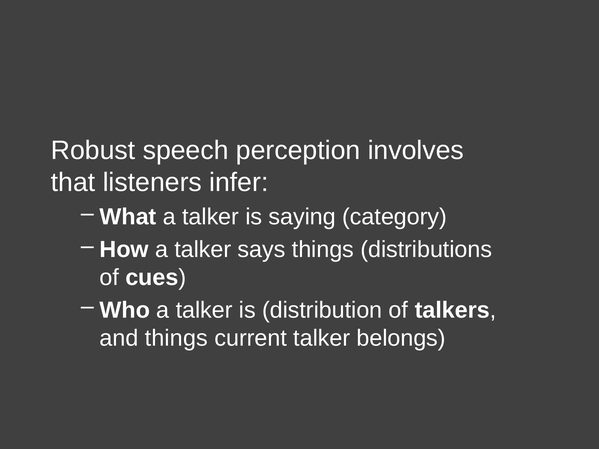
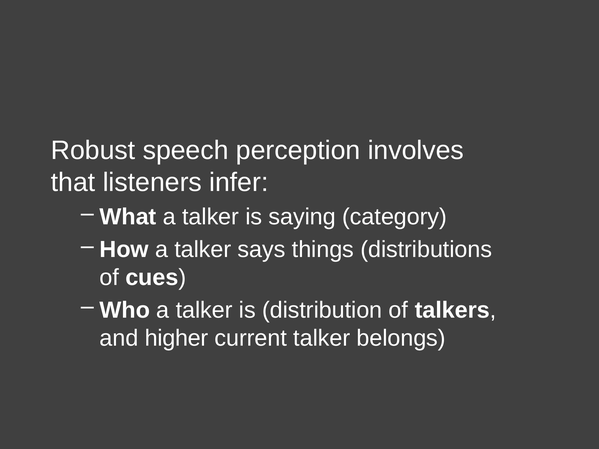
and things: things -> higher (177, 338)
